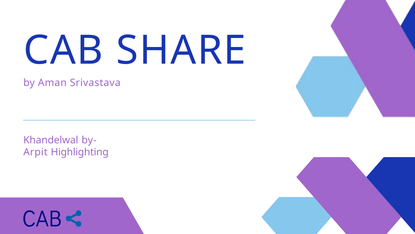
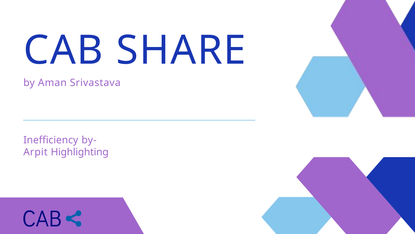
Khandelwal: Khandelwal -> Inefficiency (51, 140)
